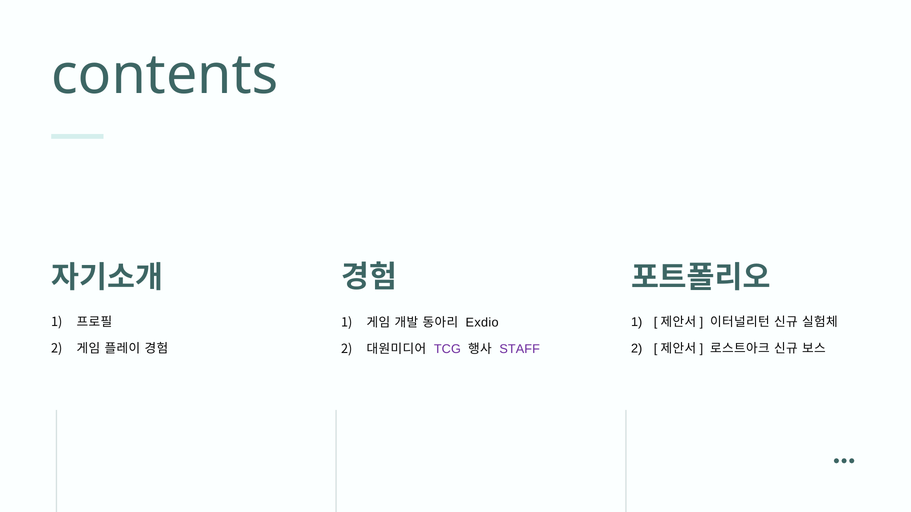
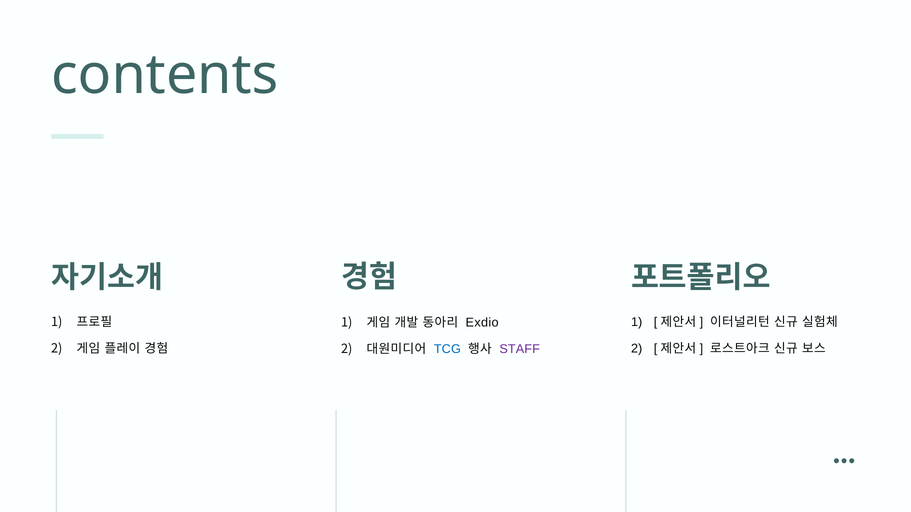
TCG colour: purple -> blue (447, 349)
